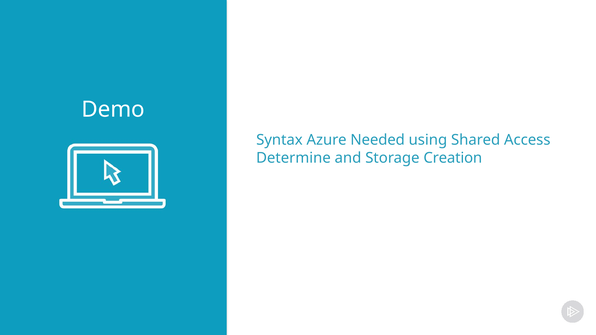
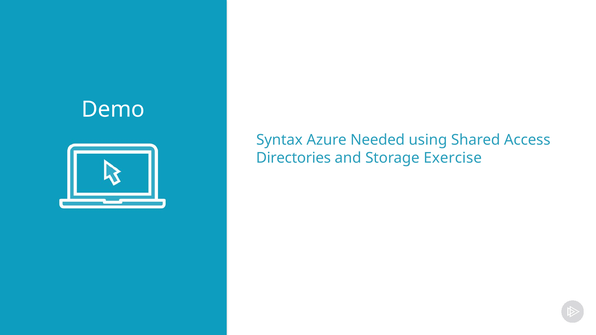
Determine: Determine -> Directories (294, 158)
Creation: Creation -> Exercise (453, 158)
